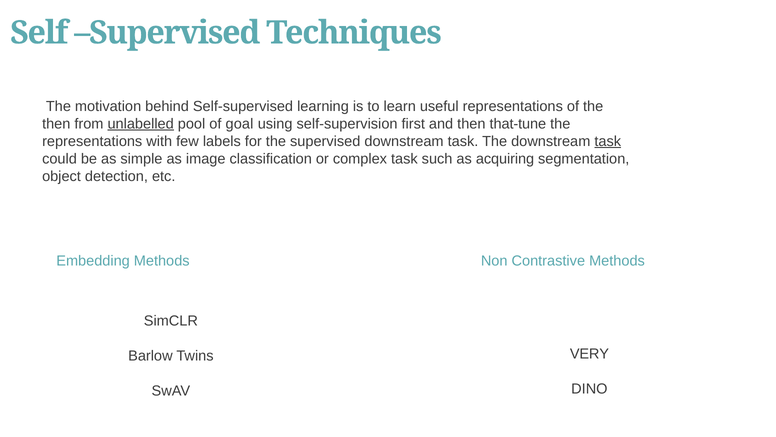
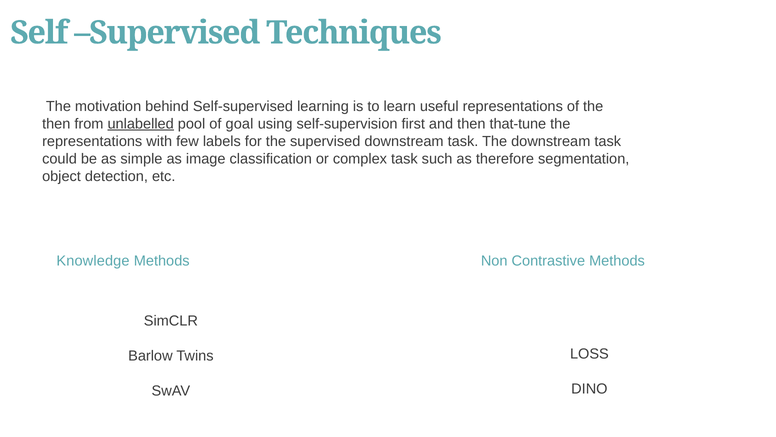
task underline: present -> none (608, 141)
acquiring: acquiring -> therefore (505, 159)
Embedding: Embedding -> Knowledge (93, 261)
VERY: VERY -> LOSS (589, 353)
